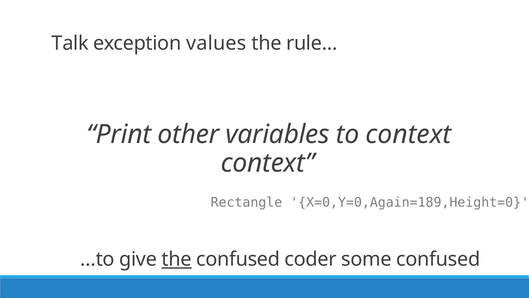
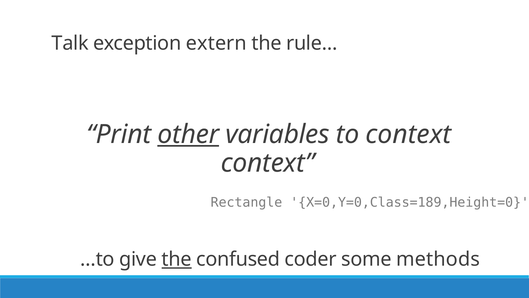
values: values -> extern (216, 43)
other underline: none -> present (188, 134)
X=0,Y=0,Again=189,Height=0: X=0,Y=0,Again=189,Height=0 -> X=0,Y=0,Class=189,Height=0 (410, 202)
some confused: confused -> methods (438, 259)
